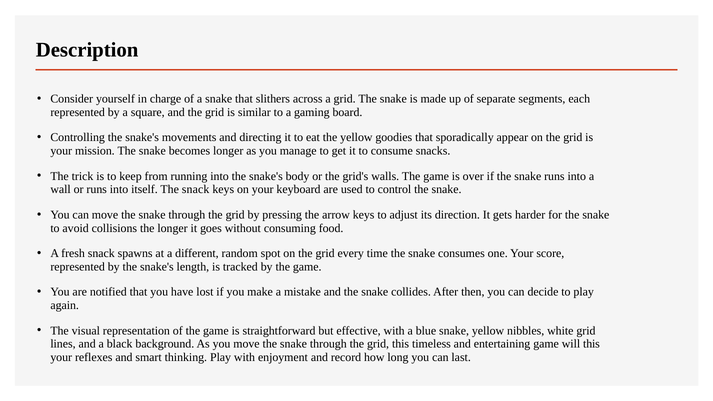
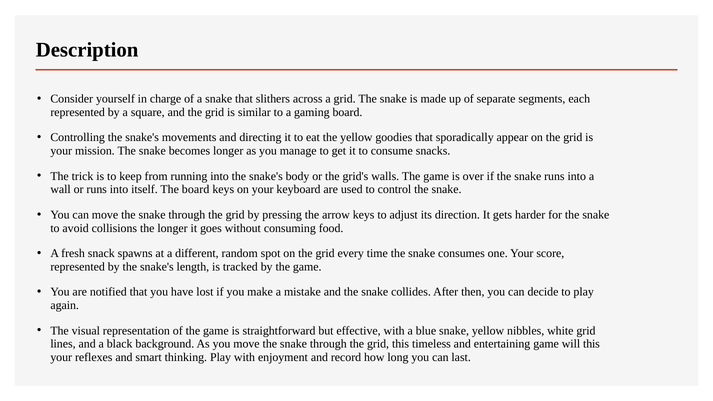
The snack: snack -> board (196, 190)
